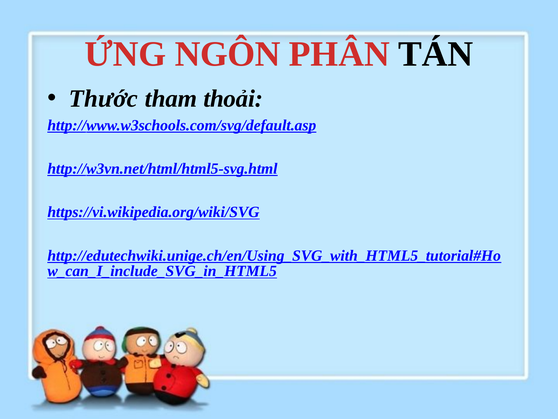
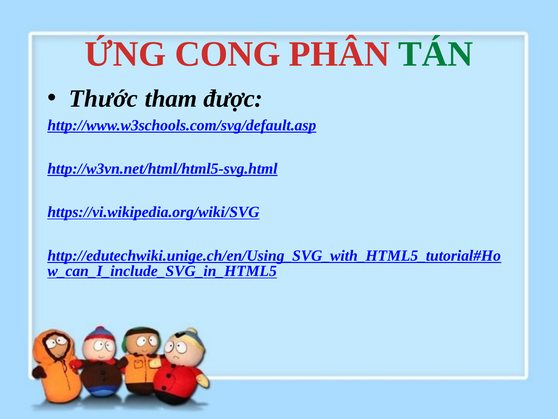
NGÔN: NGÔN -> CONG (228, 54)
TÁN colour: black -> green (436, 54)
thoải: thoải -> được (233, 98)
